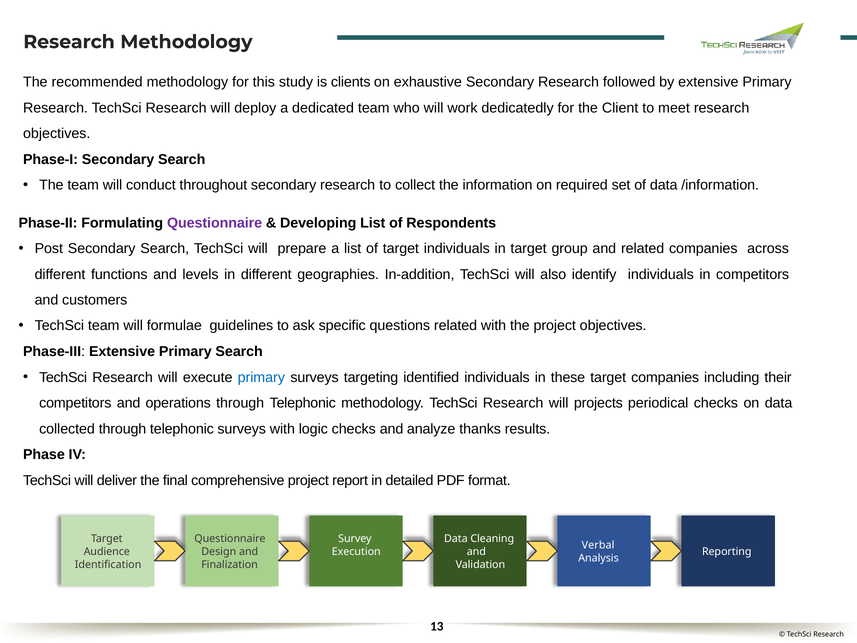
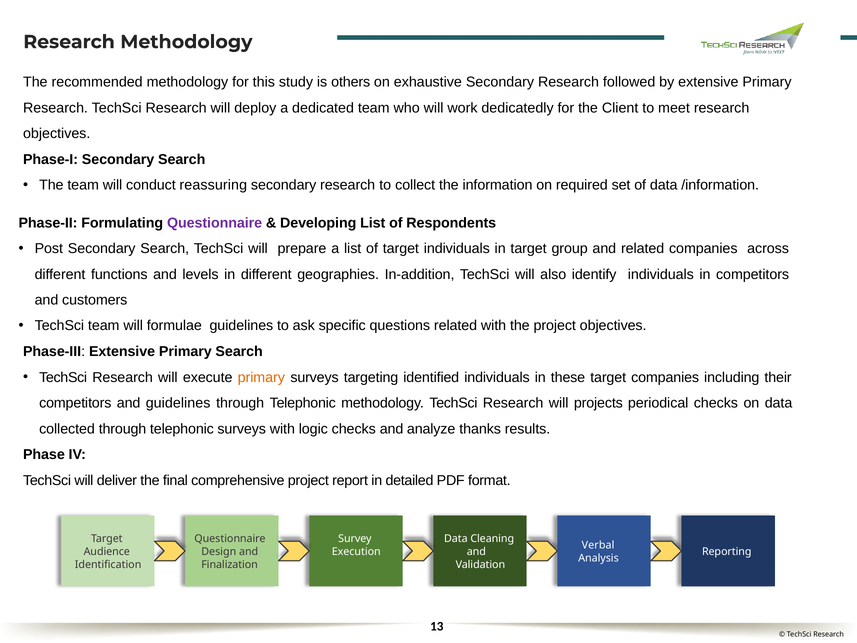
clients: clients -> others (351, 82)
throughout: throughout -> reassuring (213, 185)
primary colour: blue -> orange (261, 377)
and operations: operations -> guidelines (178, 403)
